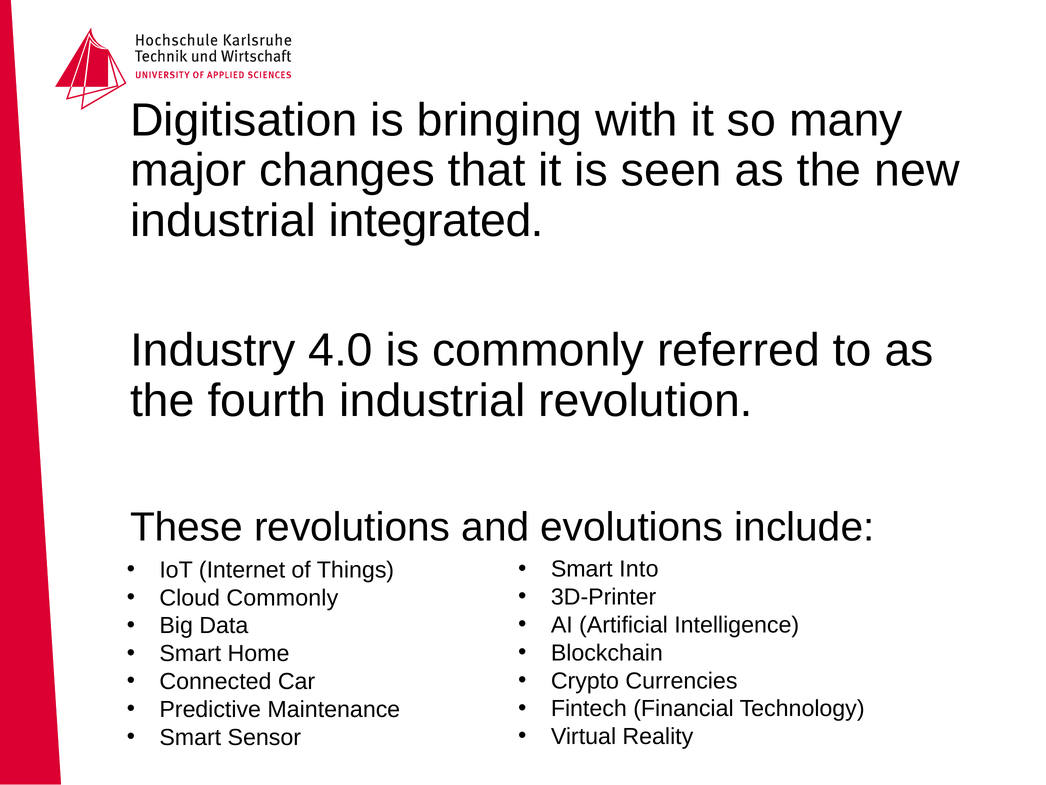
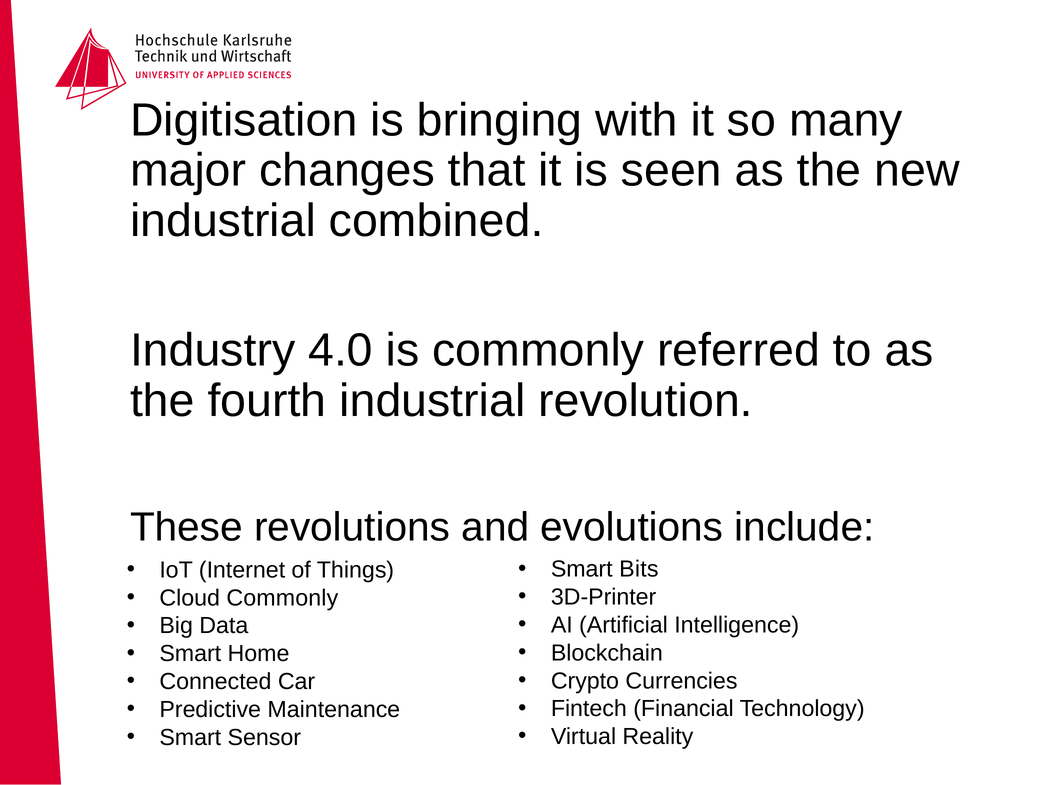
integrated: integrated -> combined (436, 221)
Into: Into -> Bits (639, 569)
